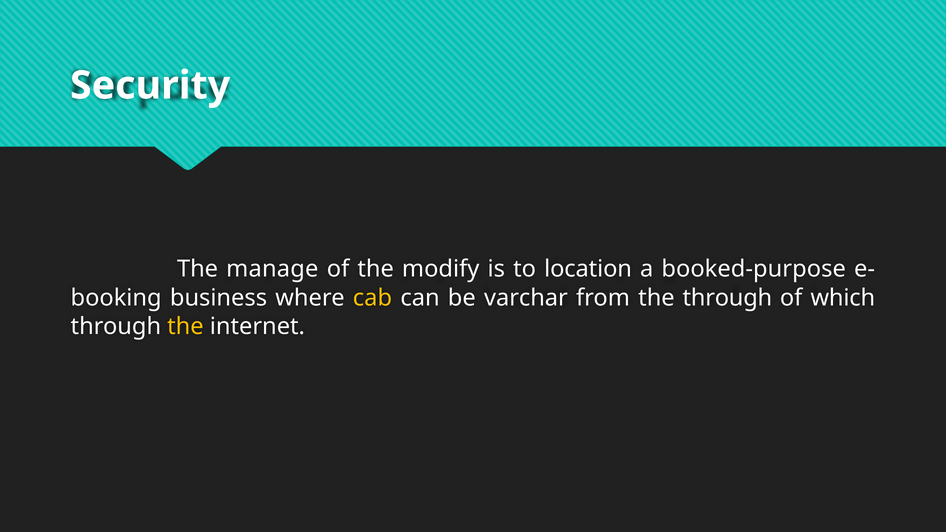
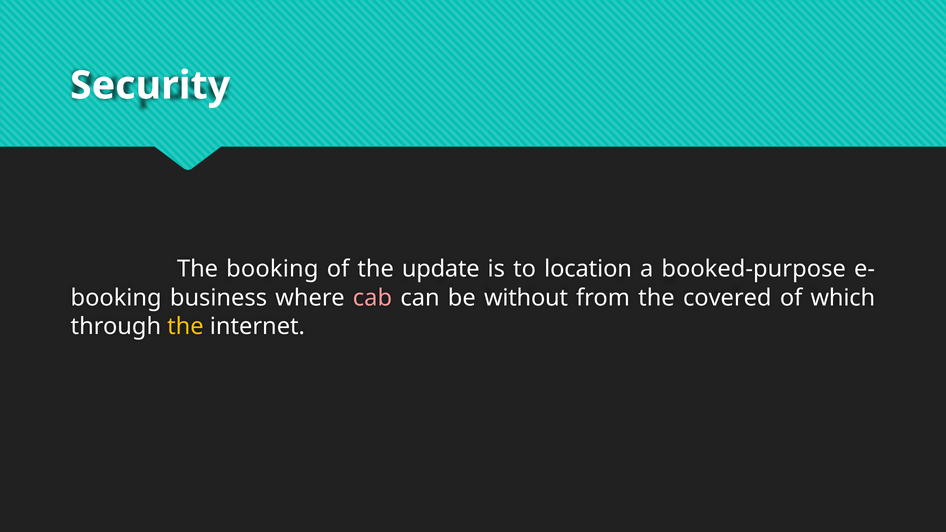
The manage: manage -> booking (272, 269)
modify: modify -> update (441, 269)
cab colour: yellow -> pink (372, 298)
varchar: varchar -> without (526, 298)
the through: through -> covered (727, 298)
